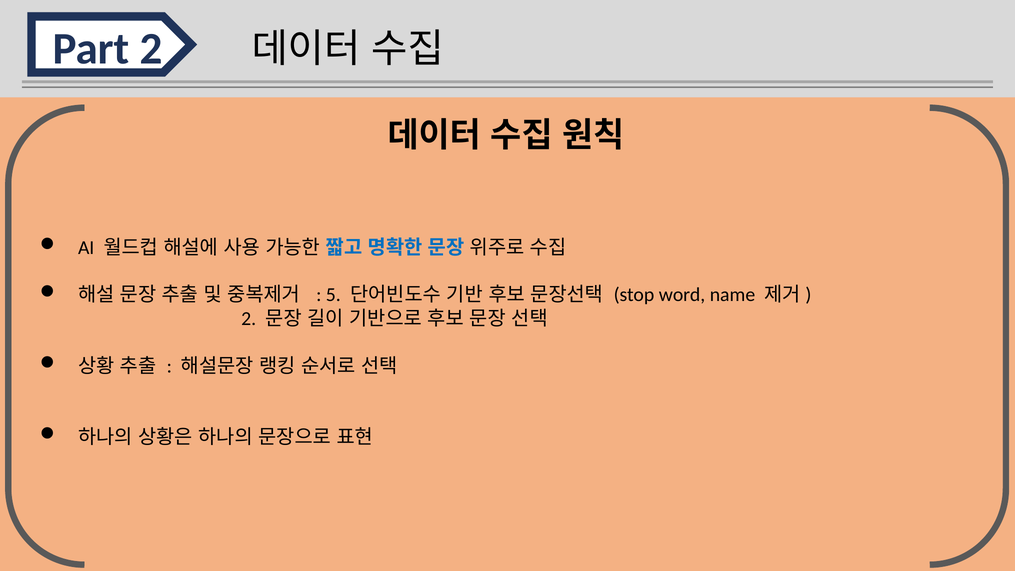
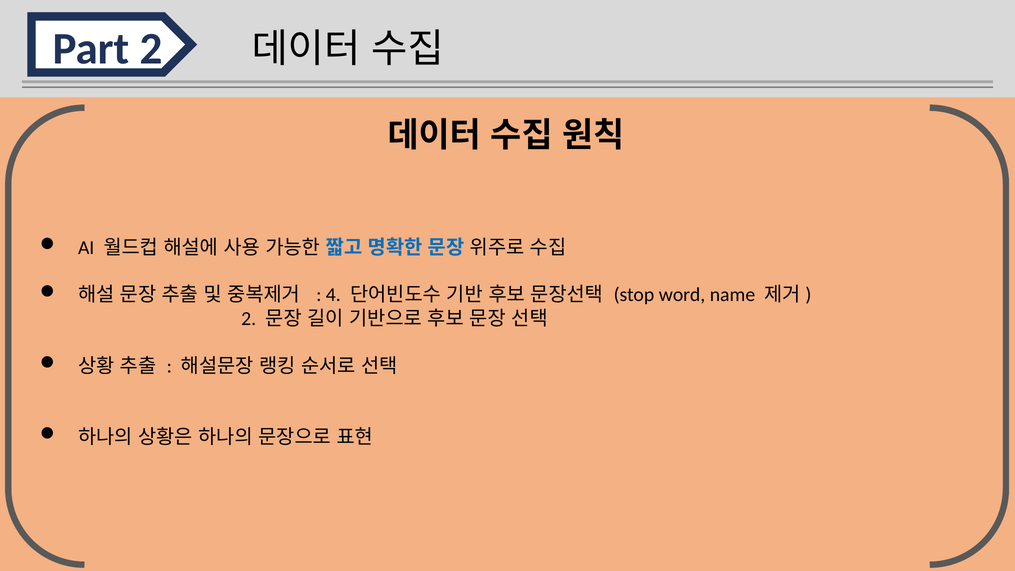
5: 5 -> 4 (333, 295)
